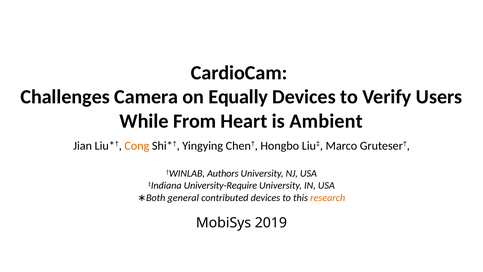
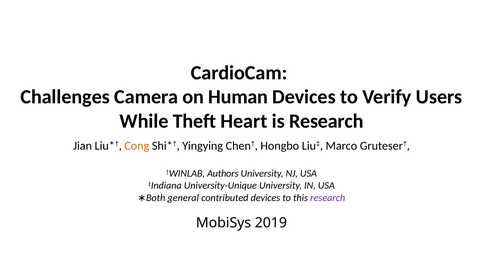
Equally: Equally -> Human (238, 97)
From: From -> Theft (195, 121)
is Ambient: Ambient -> Research (326, 121)
University-Require: University-Require -> University-Unique (220, 185)
research colour: orange -> purple (328, 197)
